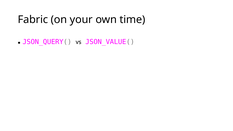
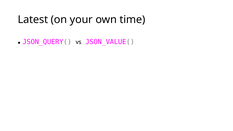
Fabric: Fabric -> Latest (33, 20)
